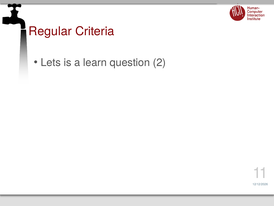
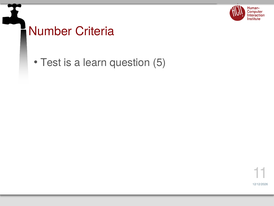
Regular: Regular -> Number (50, 31)
Lets: Lets -> Test (51, 62)
2: 2 -> 5 (159, 62)
